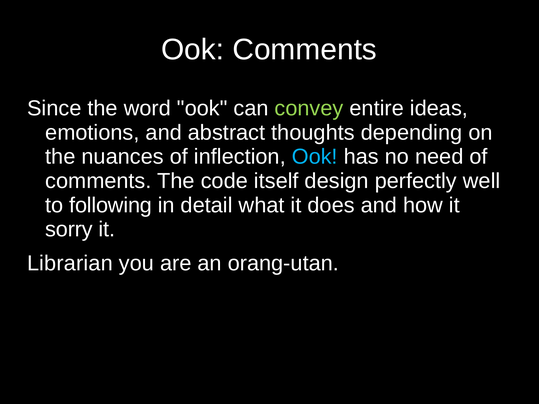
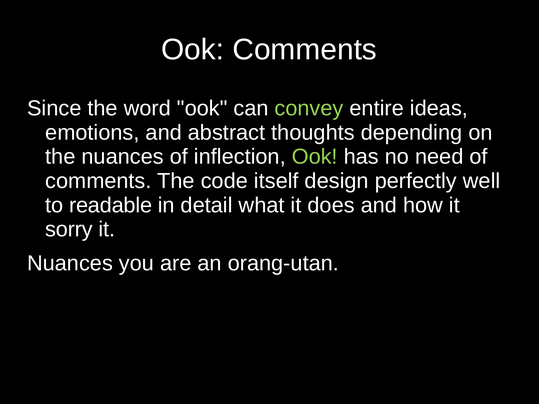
Ook colour: light blue -> light green (315, 157)
following: following -> readable (111, 205)
Librarian: Librarian -> Nuances (70, 264)
